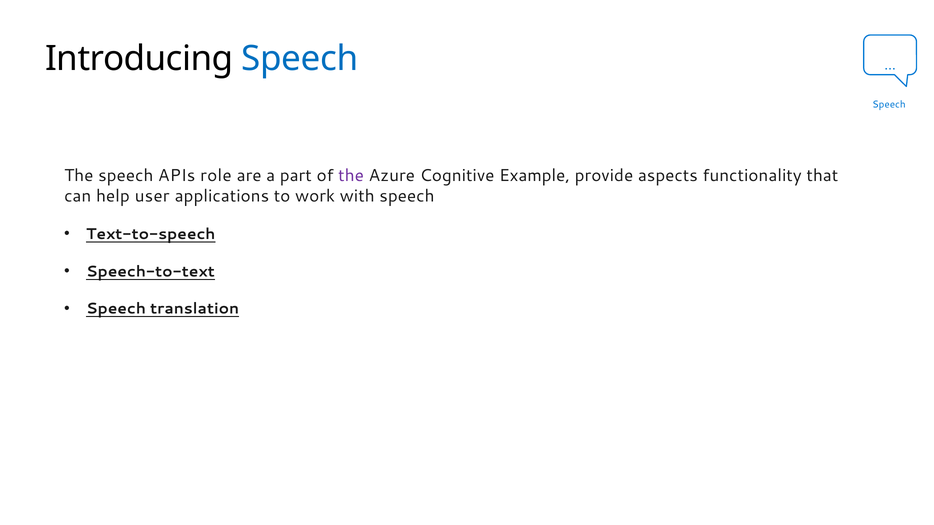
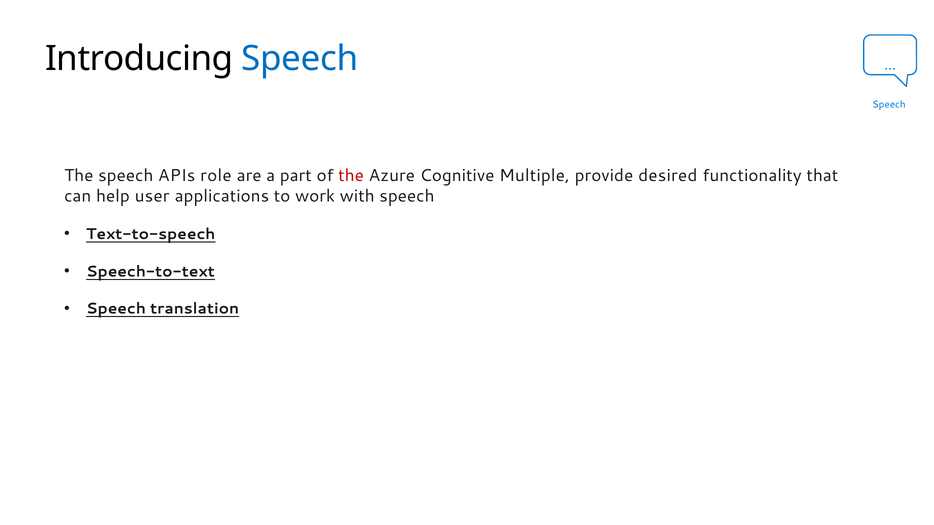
the colour: purple -> red (351, 176)
Example: Example -> Multiple (534, 176)
aspects: aspects -> desired (668, 176)
